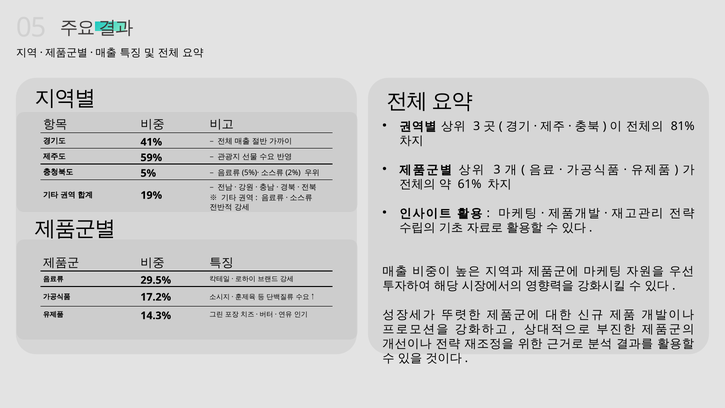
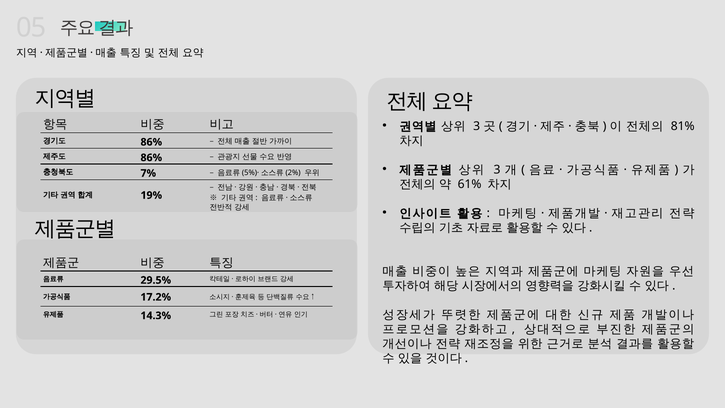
41%: 41% -> 86% (151, 142)
59%: 59% -> 86% (151, 158)
5%: 5% -> 7% (148, 173)
